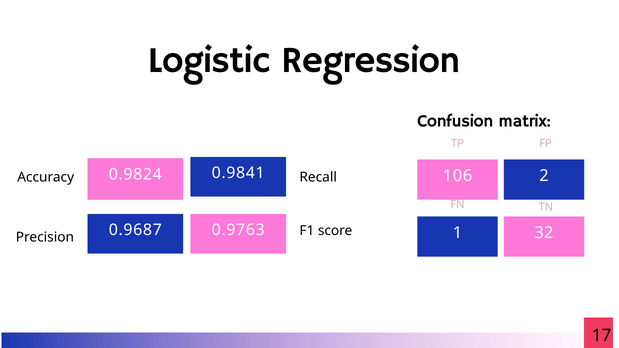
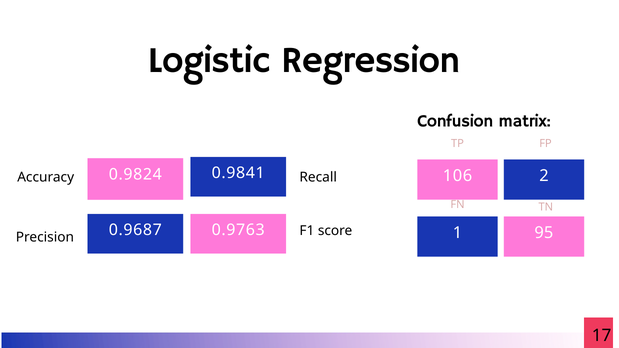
32: 32 -> 95 (544, 233)
